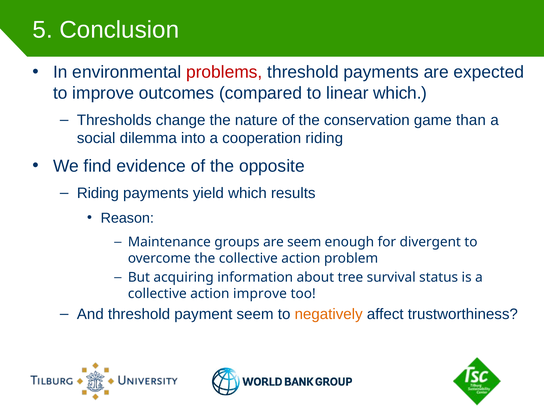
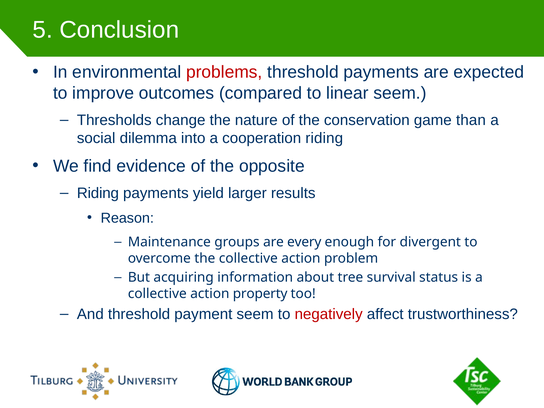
linear which: which -> seem (400, 93)
yield which: which -> larger (247, 193)
are seem: seem -> every (304, 242)
action improve: improve -> property (260, 294)
negatively colour: orange -> red (329, 314)
